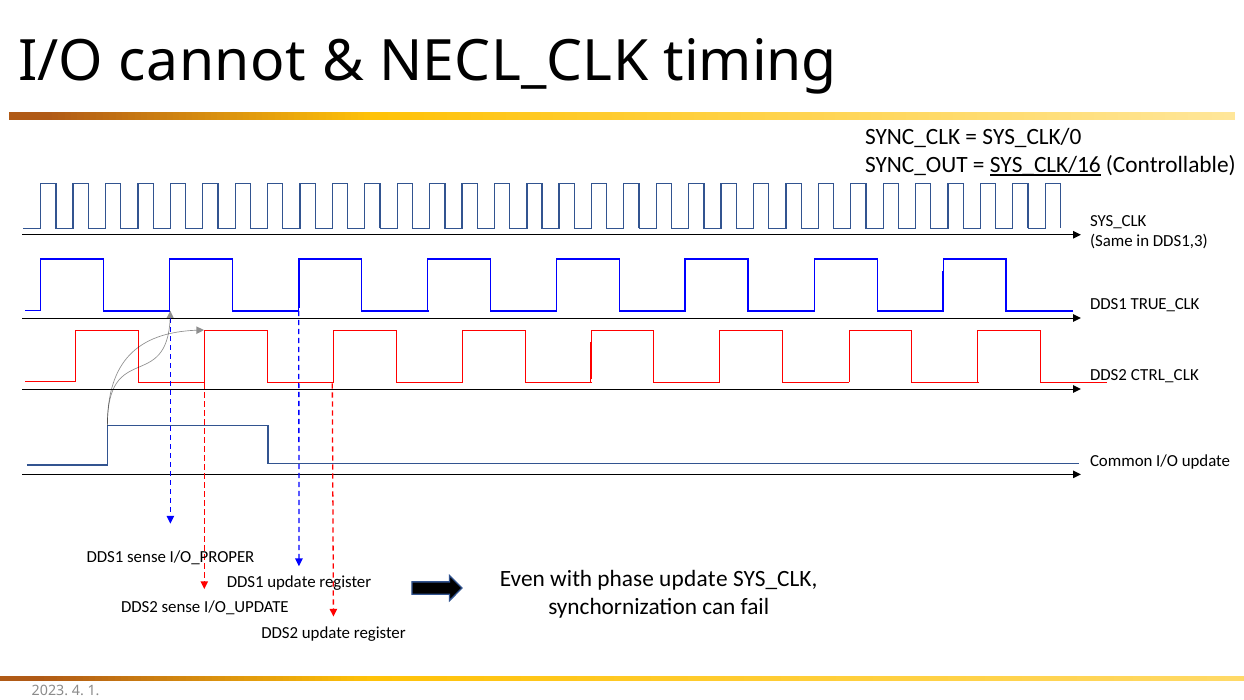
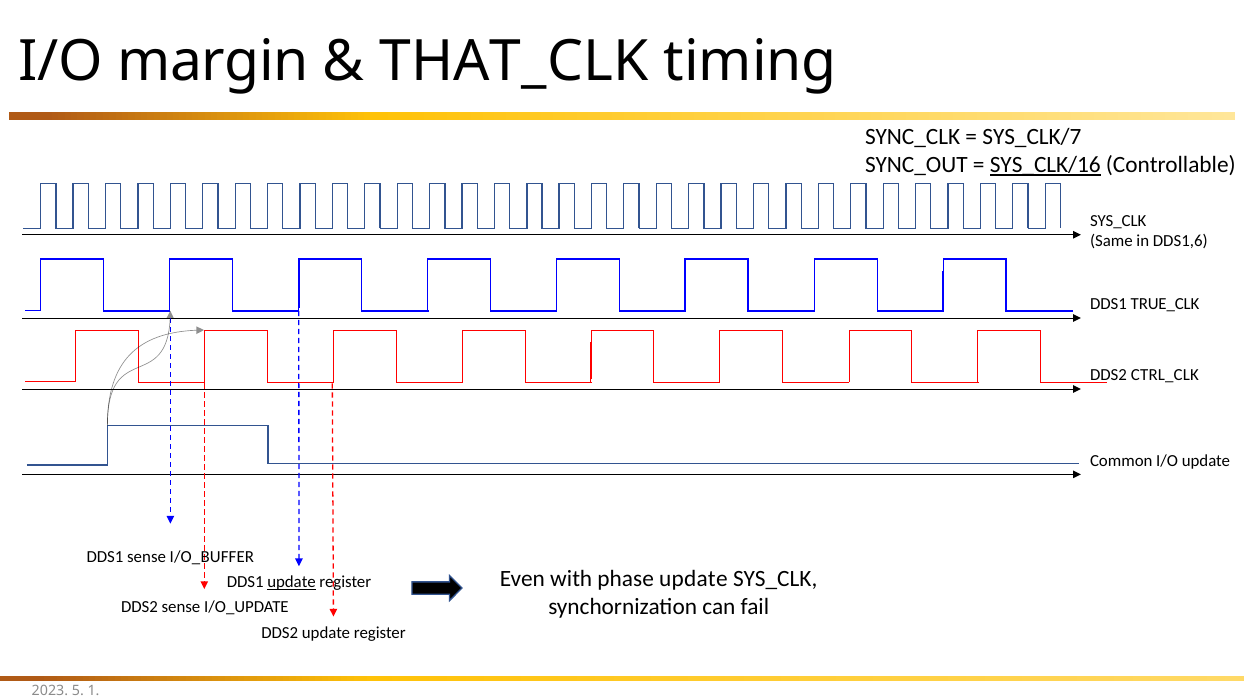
cannot: cannot -> margin (213, 61)
NECL_CLK: NECL_CLK -> THAT_CLK (514, 61)
SYS_CLK/0: SYS_CLK/0 -> SYS_CLK/7 (1032, 137)
DDS1,3: DDS1,3 -> DDS1,6 (1180, 241)
I/O_PROPER: I/O_PROPER -> I/O_BUFFER (212, 557)
update underline: none -> present (292, 582)
4: 4 -> 5 (78, 691)
